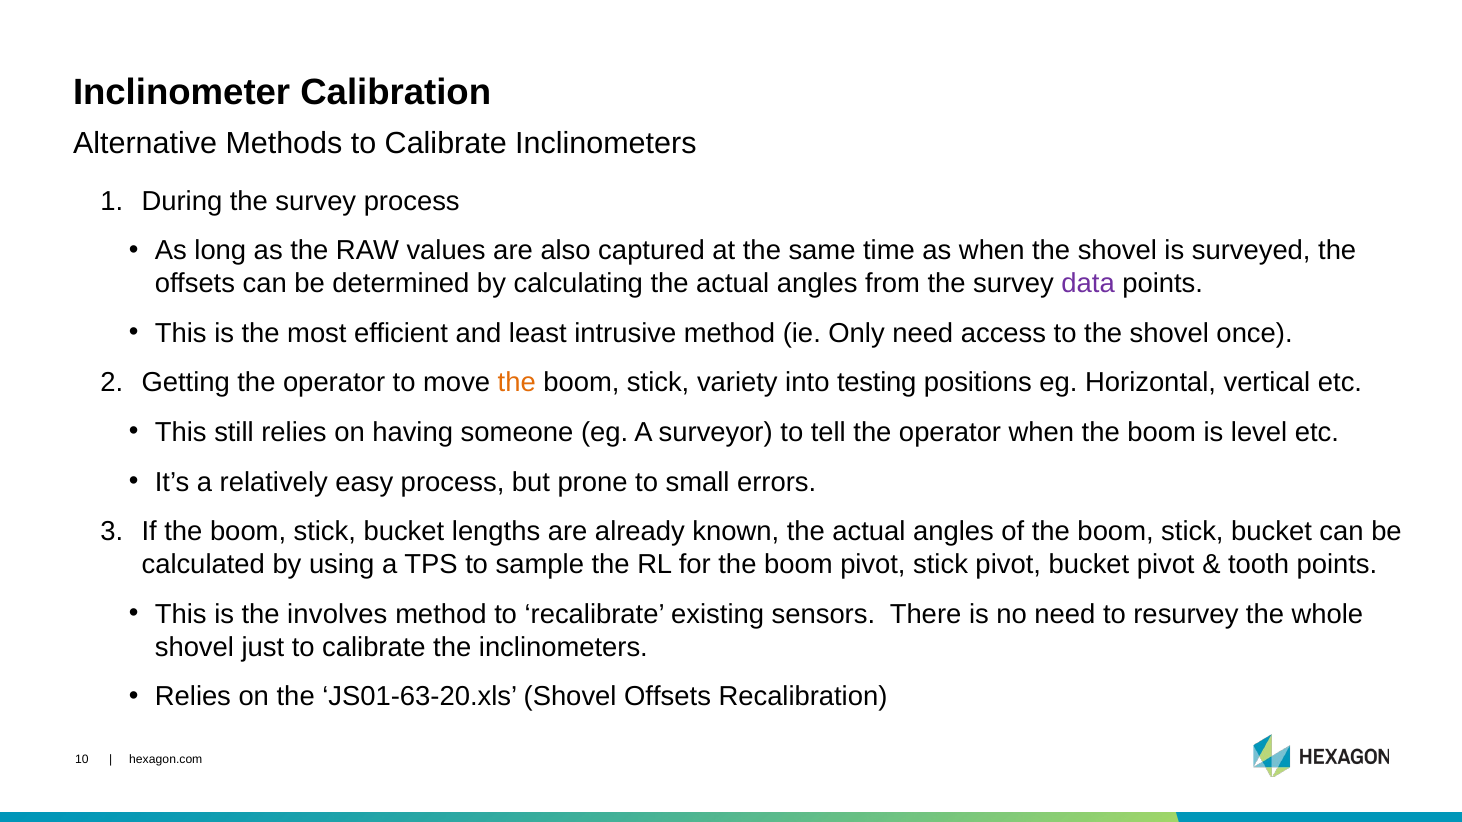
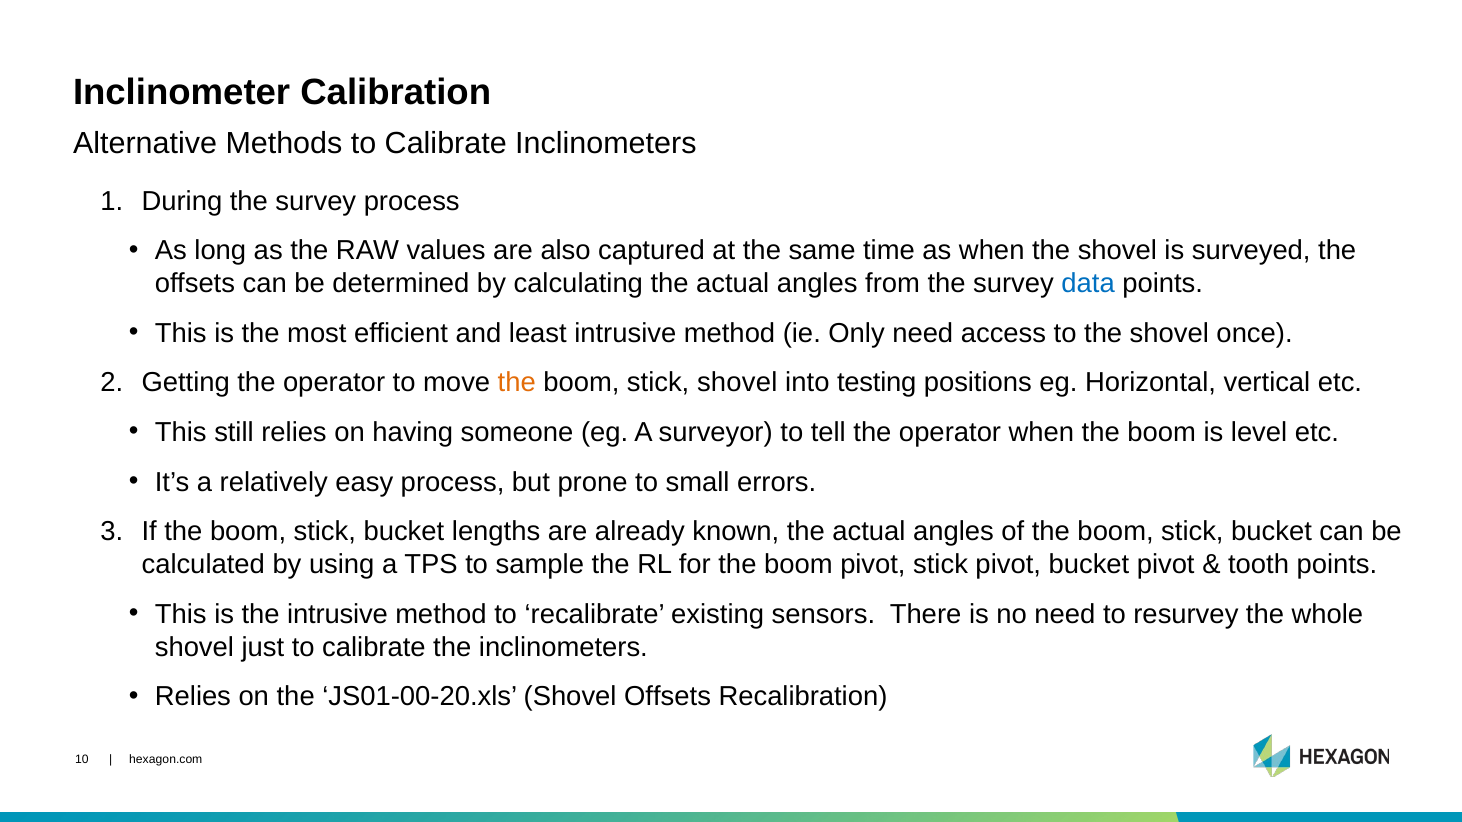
data colour: purple -> blue (1088, 284)
stick variety: variety -> shovel (737, 383)
the involves: involves -> intrusive (338, 614)
JS01-63-20.xls: JS01-63-20.xls -> JS01-00-20.xls (420, 697)
